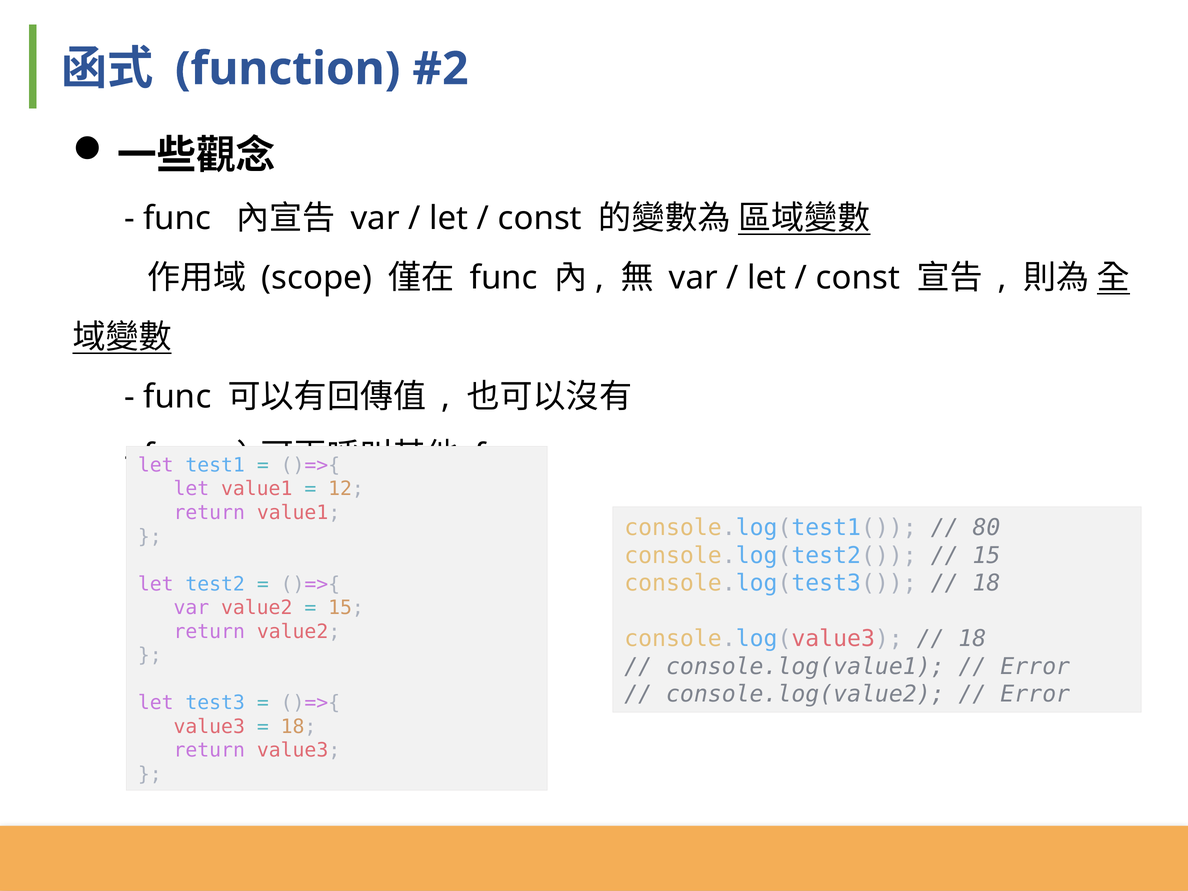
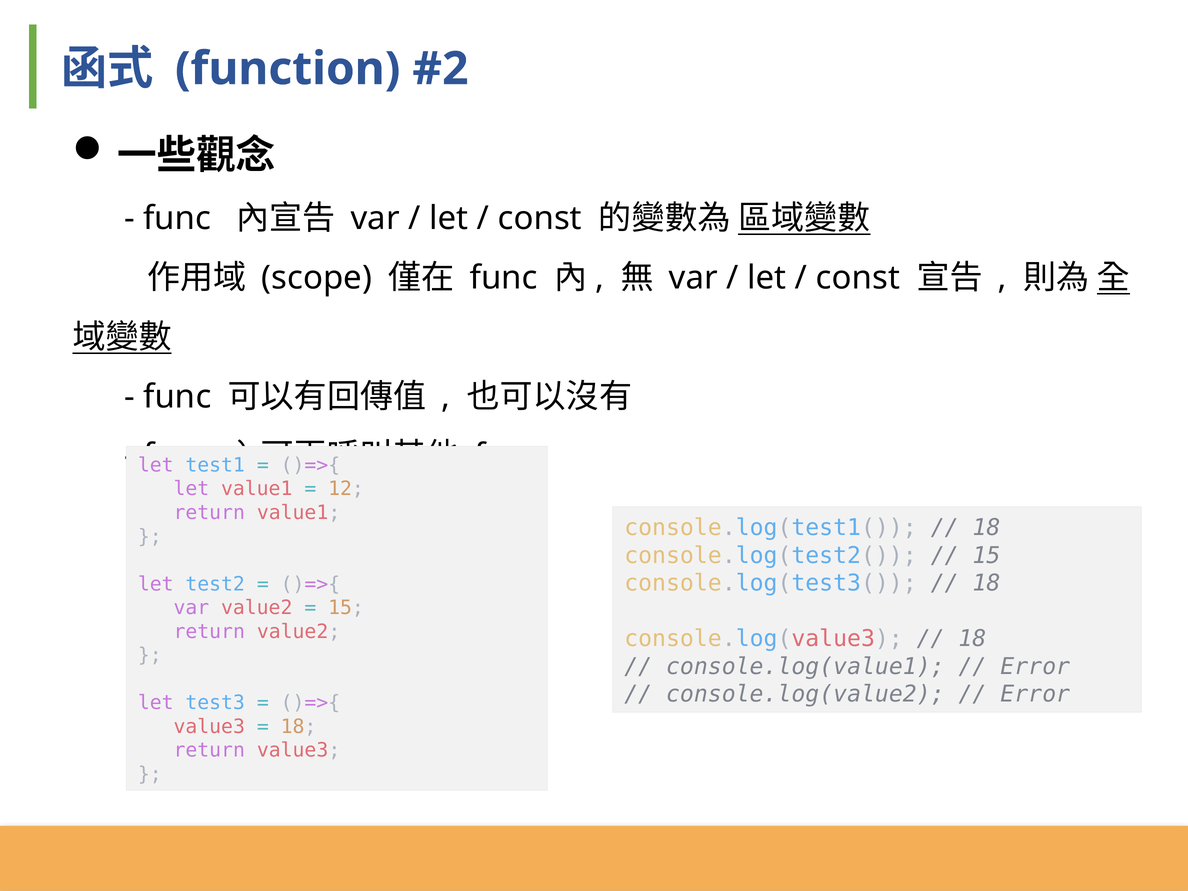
80: 80 -> 18 (986, 528)
